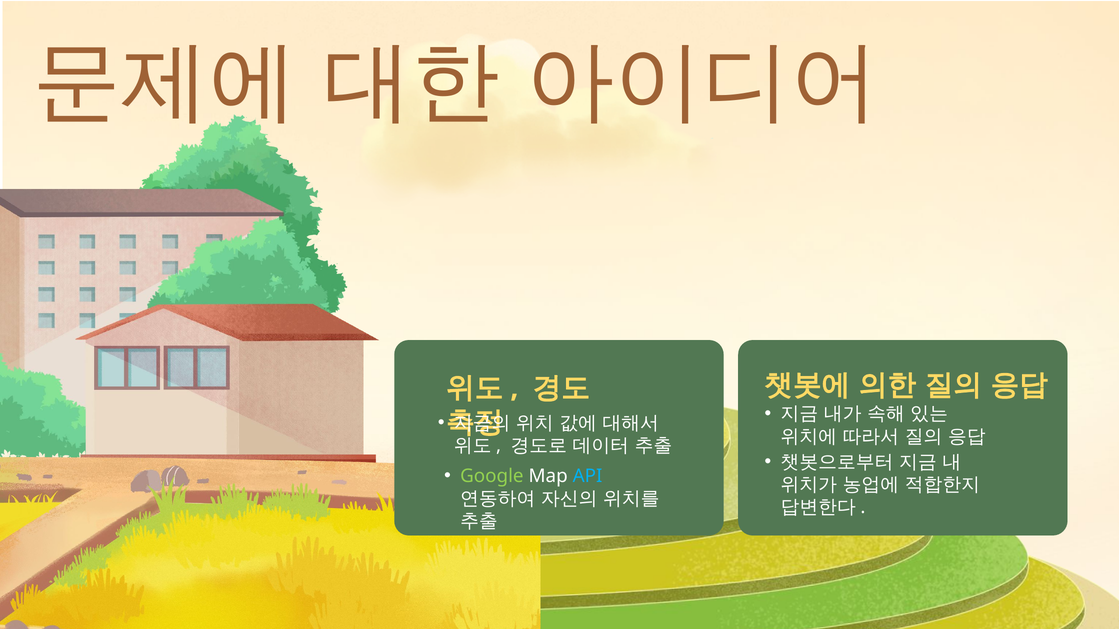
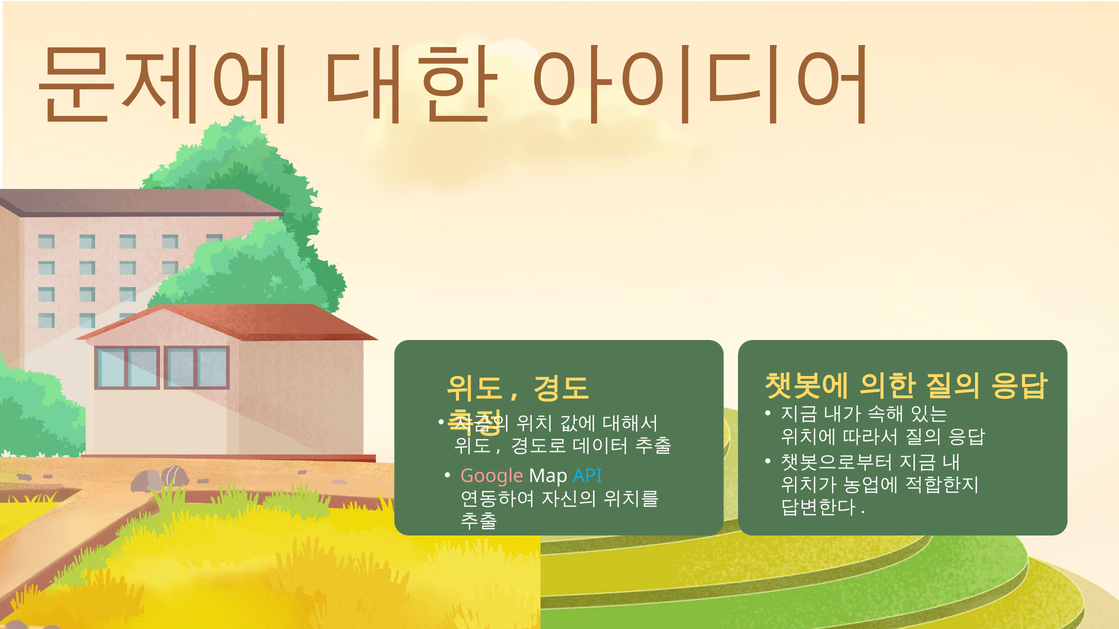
Google colour: light green -> pink (492, 476)
